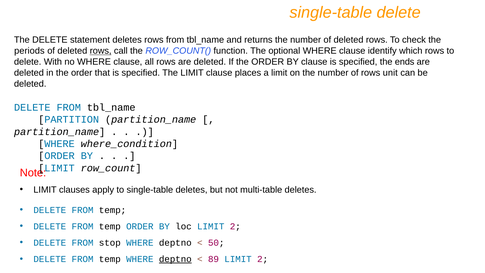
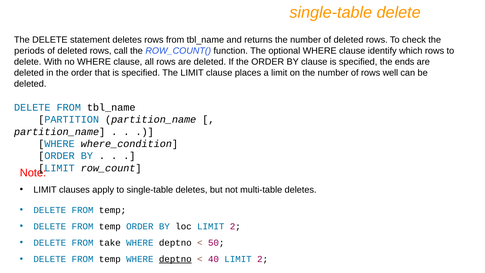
rows underline: present -> none (101, 51)
unit: unit -> well (390, 73)
stop: stop -> take (110, 243)
89: 89 -> 40 (213, 259)
